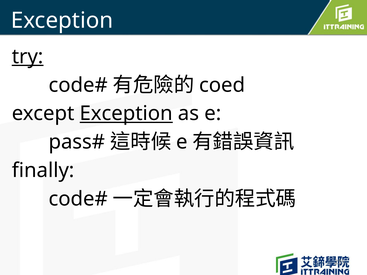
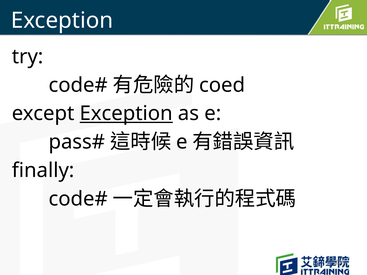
try underline: present -> none (28, 57)
